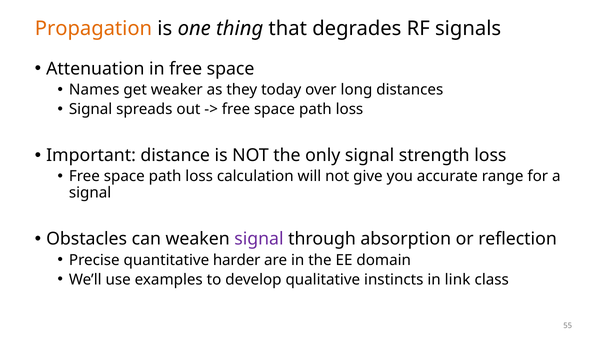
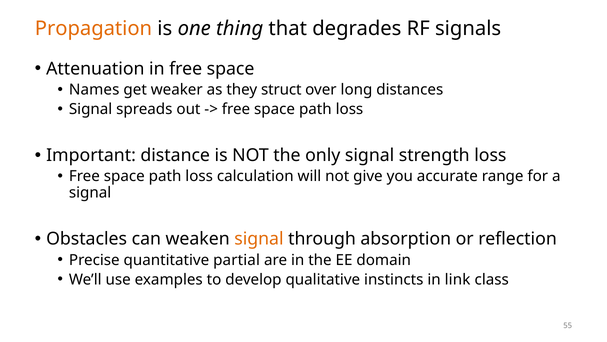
today: today -> struct (281, 90)
signal colour: purple -> orange (259, 239)
harder: harder -> partial (237, 260)
